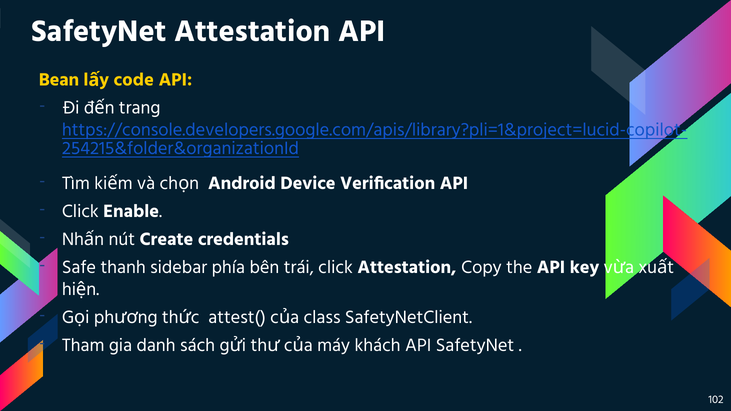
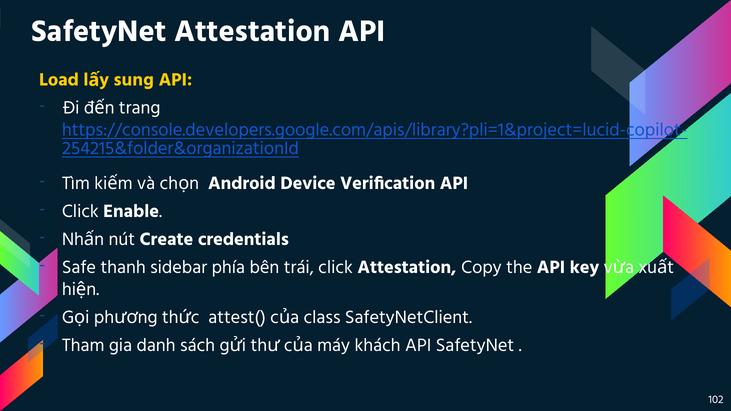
Bean: Bean -> Load (59, 80)
code: code -> sung (134, 80)
